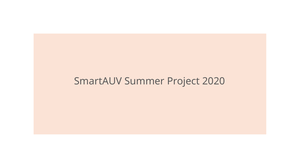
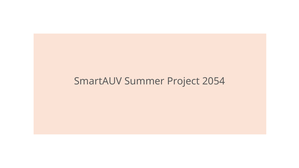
2020: 2020 -> 2054 (214, 81)
